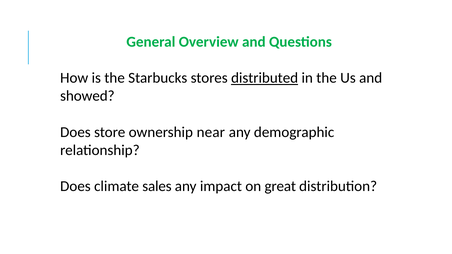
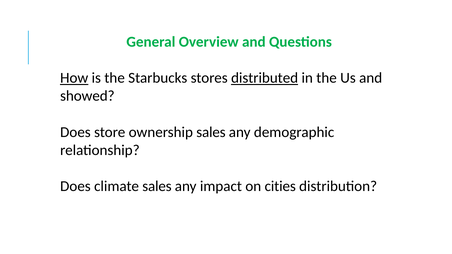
How underline: none -> present (74, 78)
ownership near: near -> sales (211, 132)
great: great -> cities (280, 187)
